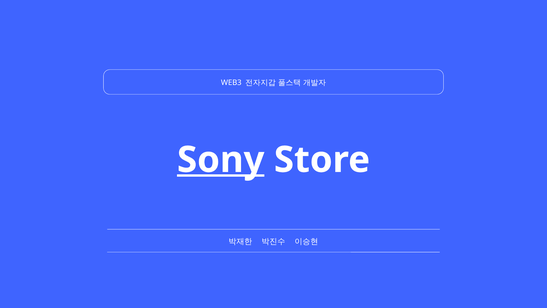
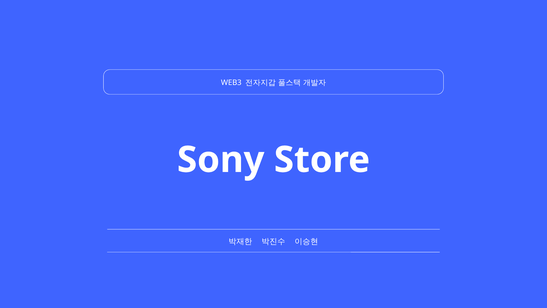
Sony underline: present -> none (221, 160)
